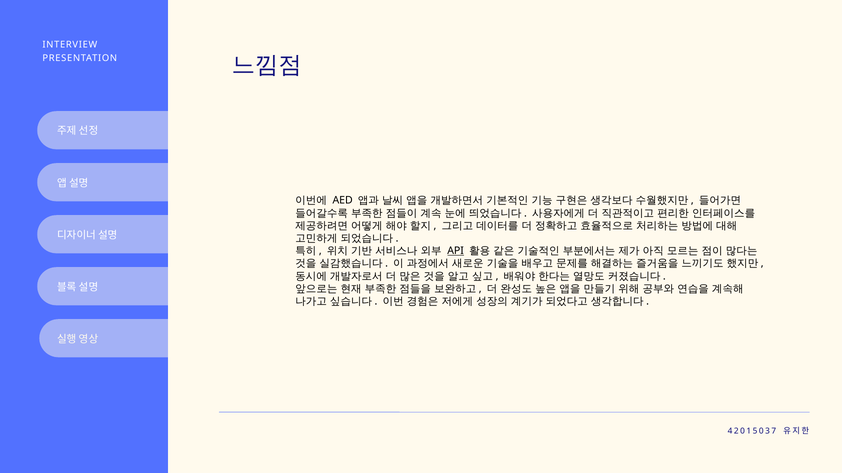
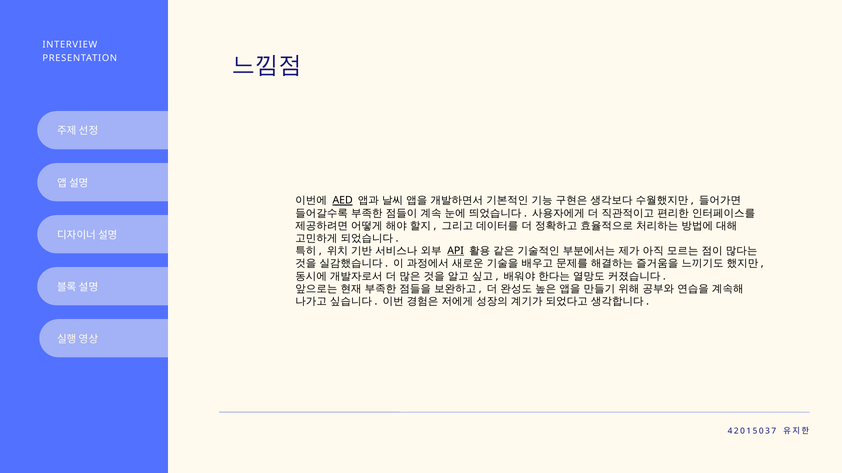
AED underline: none -> present (343, 201)
